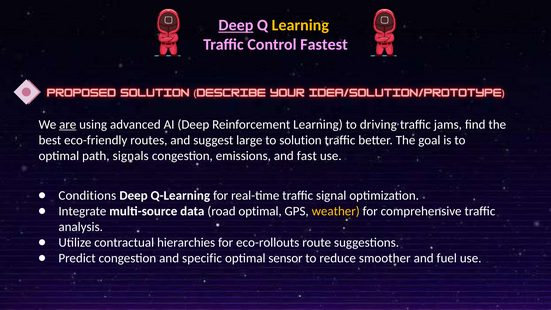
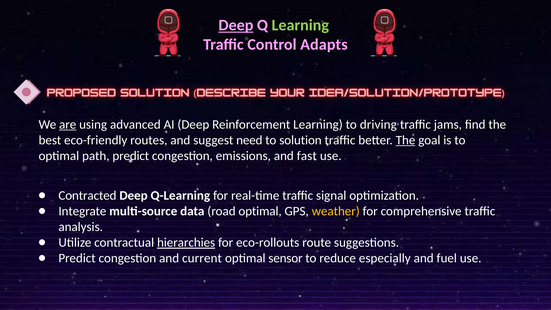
Learning colour: yellow -> light green (300, 25)
Fastest: Fastest -> Adapts (324, 44)
large: large -> need (249, 140)
The underline: none -> present (406, 140)
path signals: signals -> predict (131, 156)
Conditions: Conditions -> Contracted (87, 196)
hierarchies underline: none -> present (186, 243)
specific: specific -> current (202, 258)
smoother: smoother -> especially (385, 258)
